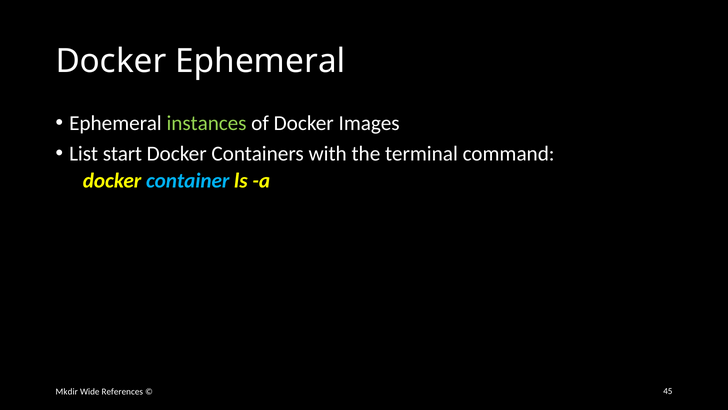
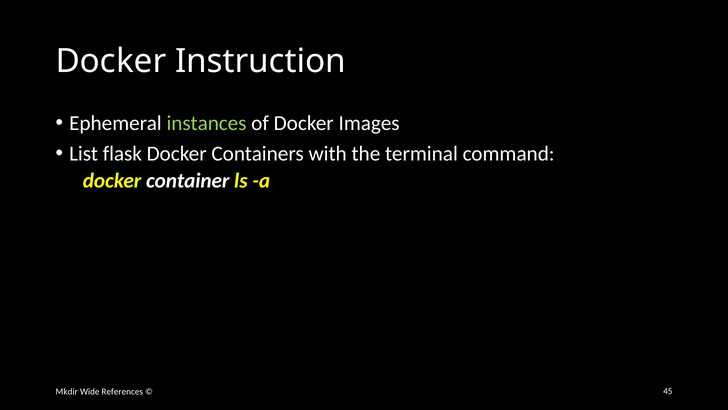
Docker Ephemeral: Ephemeral -> Instruction (260, 61)
start: start -> flask (122, 154)
container colour: light blue -> white (188, 180)
